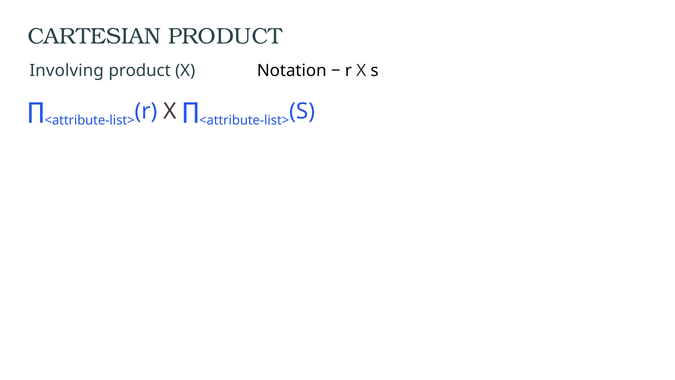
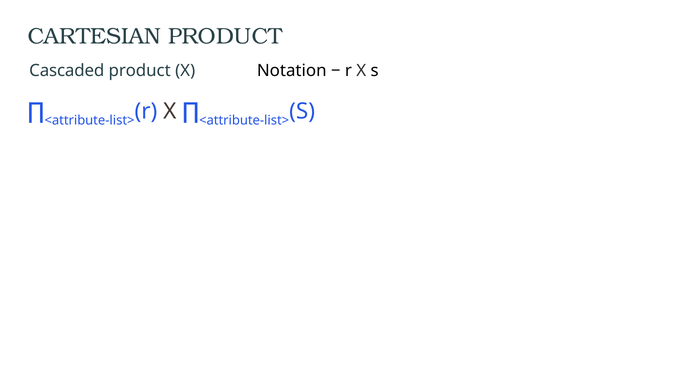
Involving: Involving -> Cascaded (67, 71)
